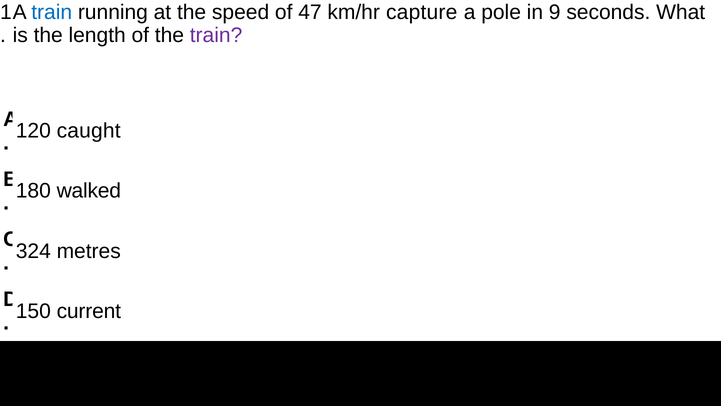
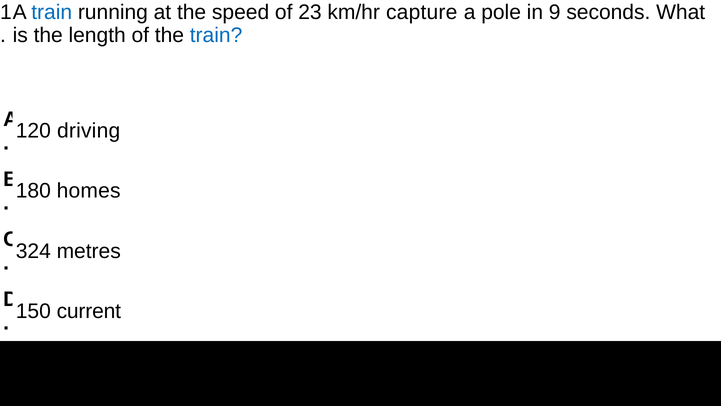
47: 47 -> 23 (310, 12)
train colour: purple -> blue (216, 36)
caught: caught -> driving (89, 131)
walked: walked -> homes (89, 191)
